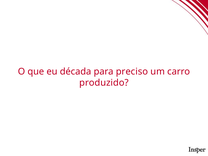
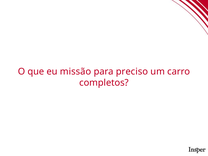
década: década -> missão (76, 72)
produzido: produzido -> completos (104, 83)
